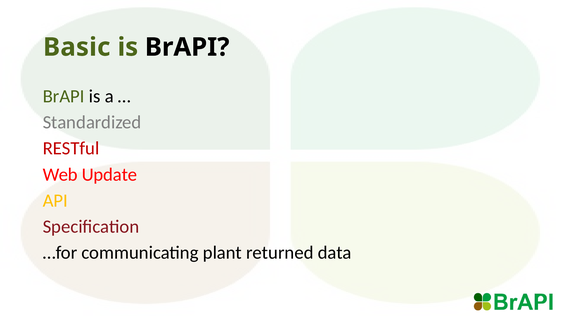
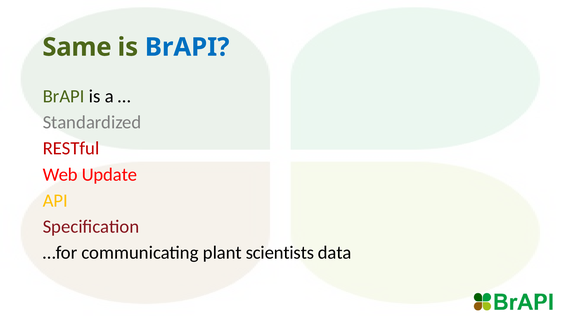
Basic: Basic -> Same (77, 47)
BrAPI colour: black -> blue (187, 47)
returned: returned -> scientists (280, 252)
